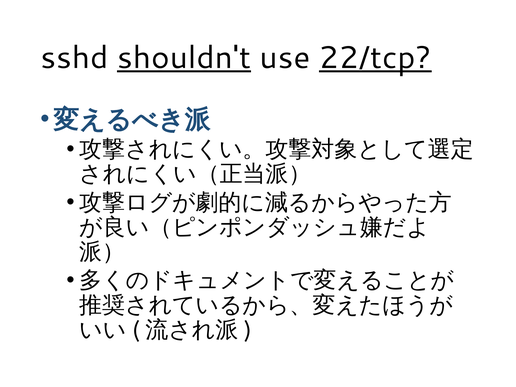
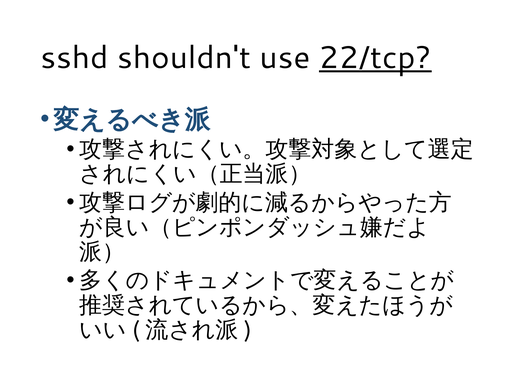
shouldn't underline: present -> none (184, 58)
